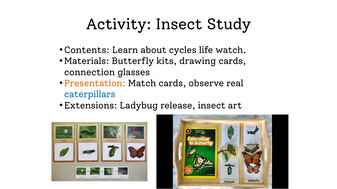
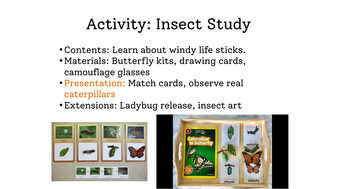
cycles: cycles -> windy (183, 50)
watch: watch -> sticks (231, 50)
connection: connection -> camouflage (90, 72)
caterpillars colour: blue -> orange (90, 95)
